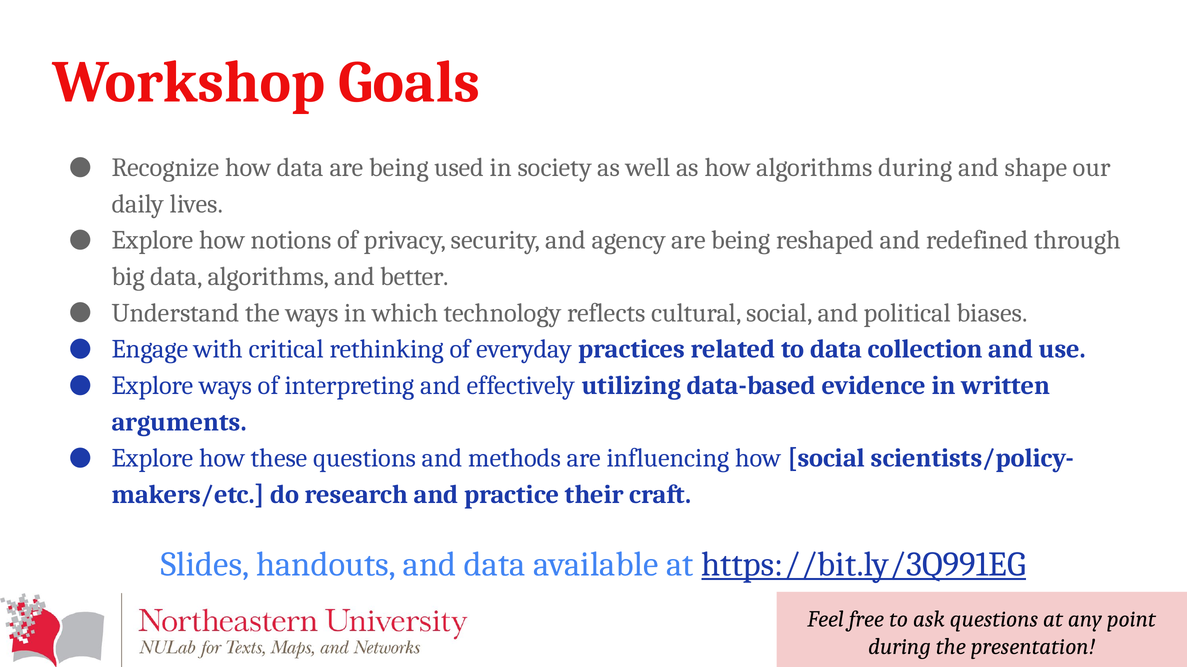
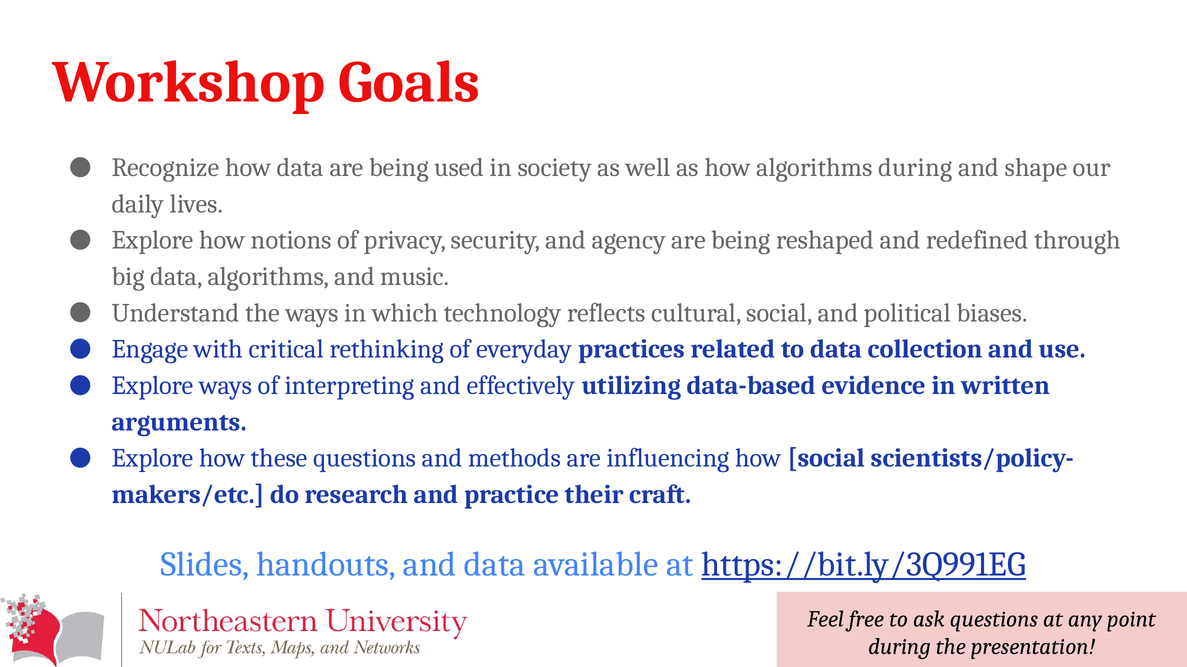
better: better -> music (415, 277)
